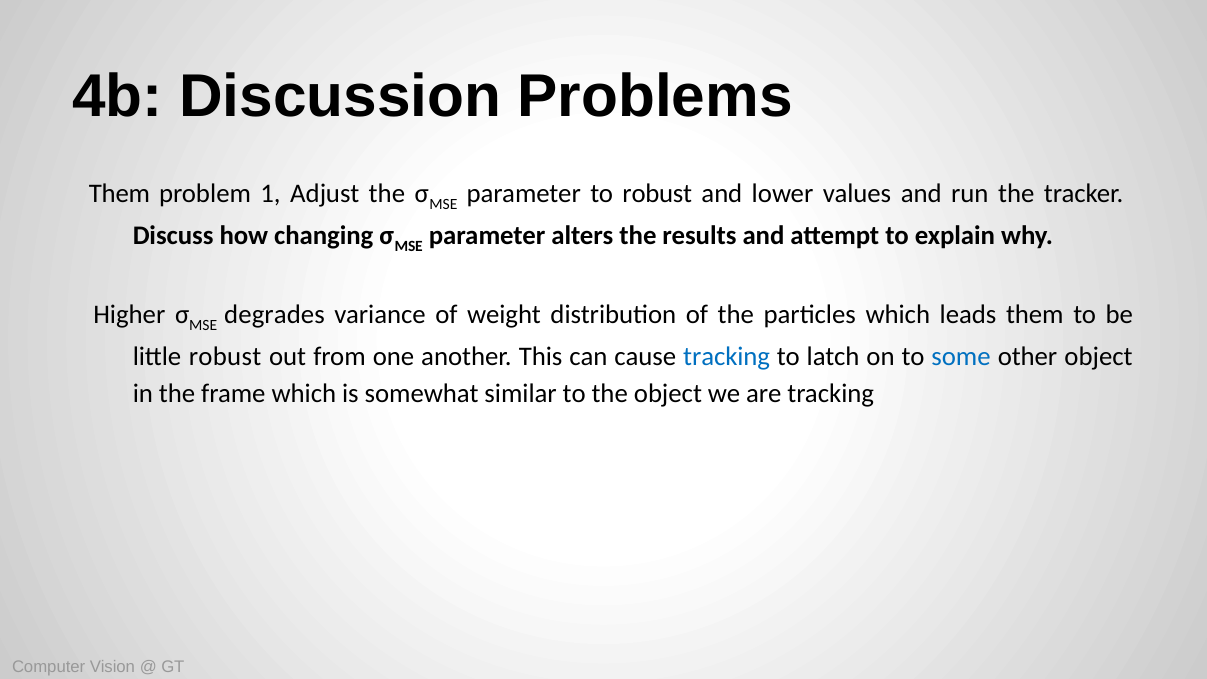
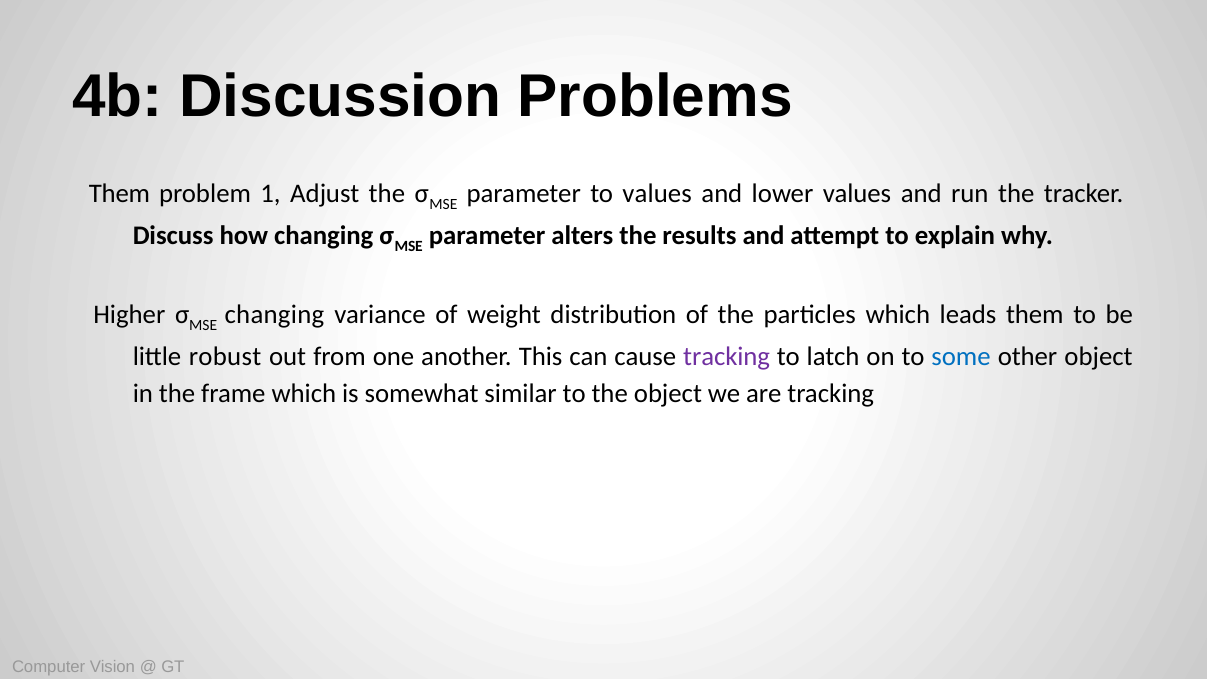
to robust: robust -> values (657, 194)
degrades: degrades -> changing (274, 315)
tracking colour: blue -> purple (727, 356)
